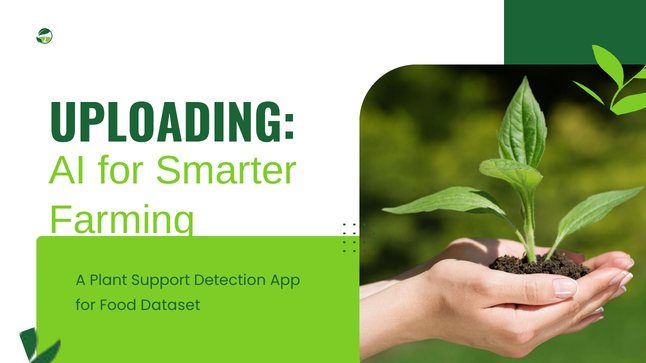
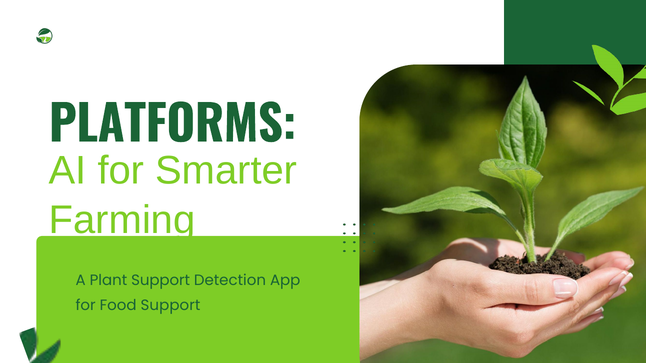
UPLOADING: UPLOADING -> PLATFORMS (173, 126)
Food Dataset: Dataset -> Support (171, 306)
